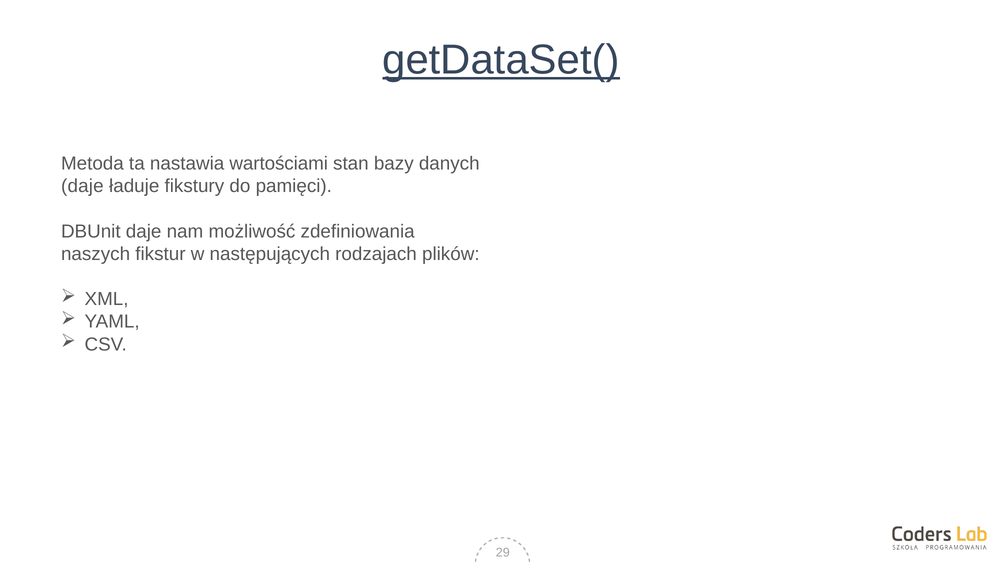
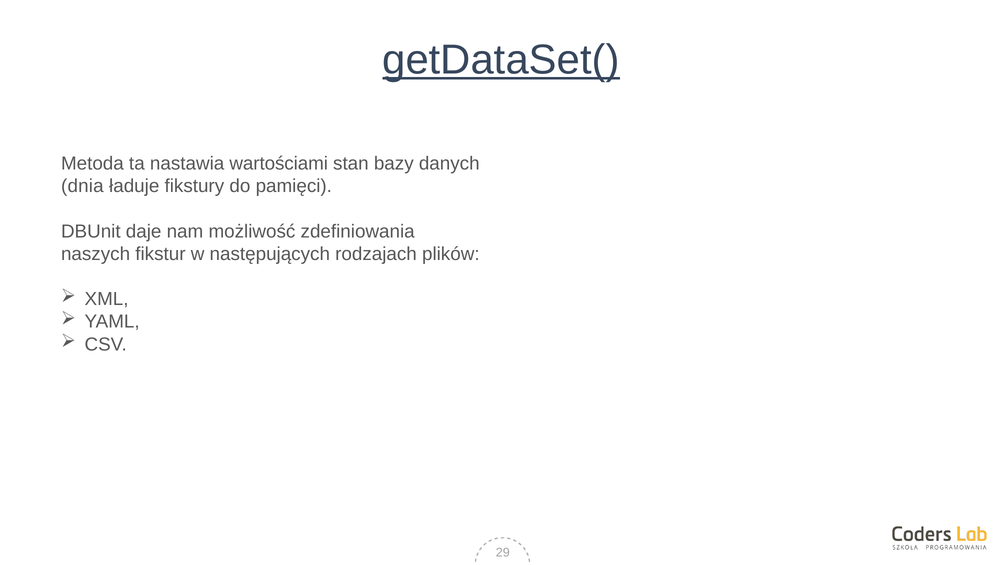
daje: daje -> dnia (82, 186)
